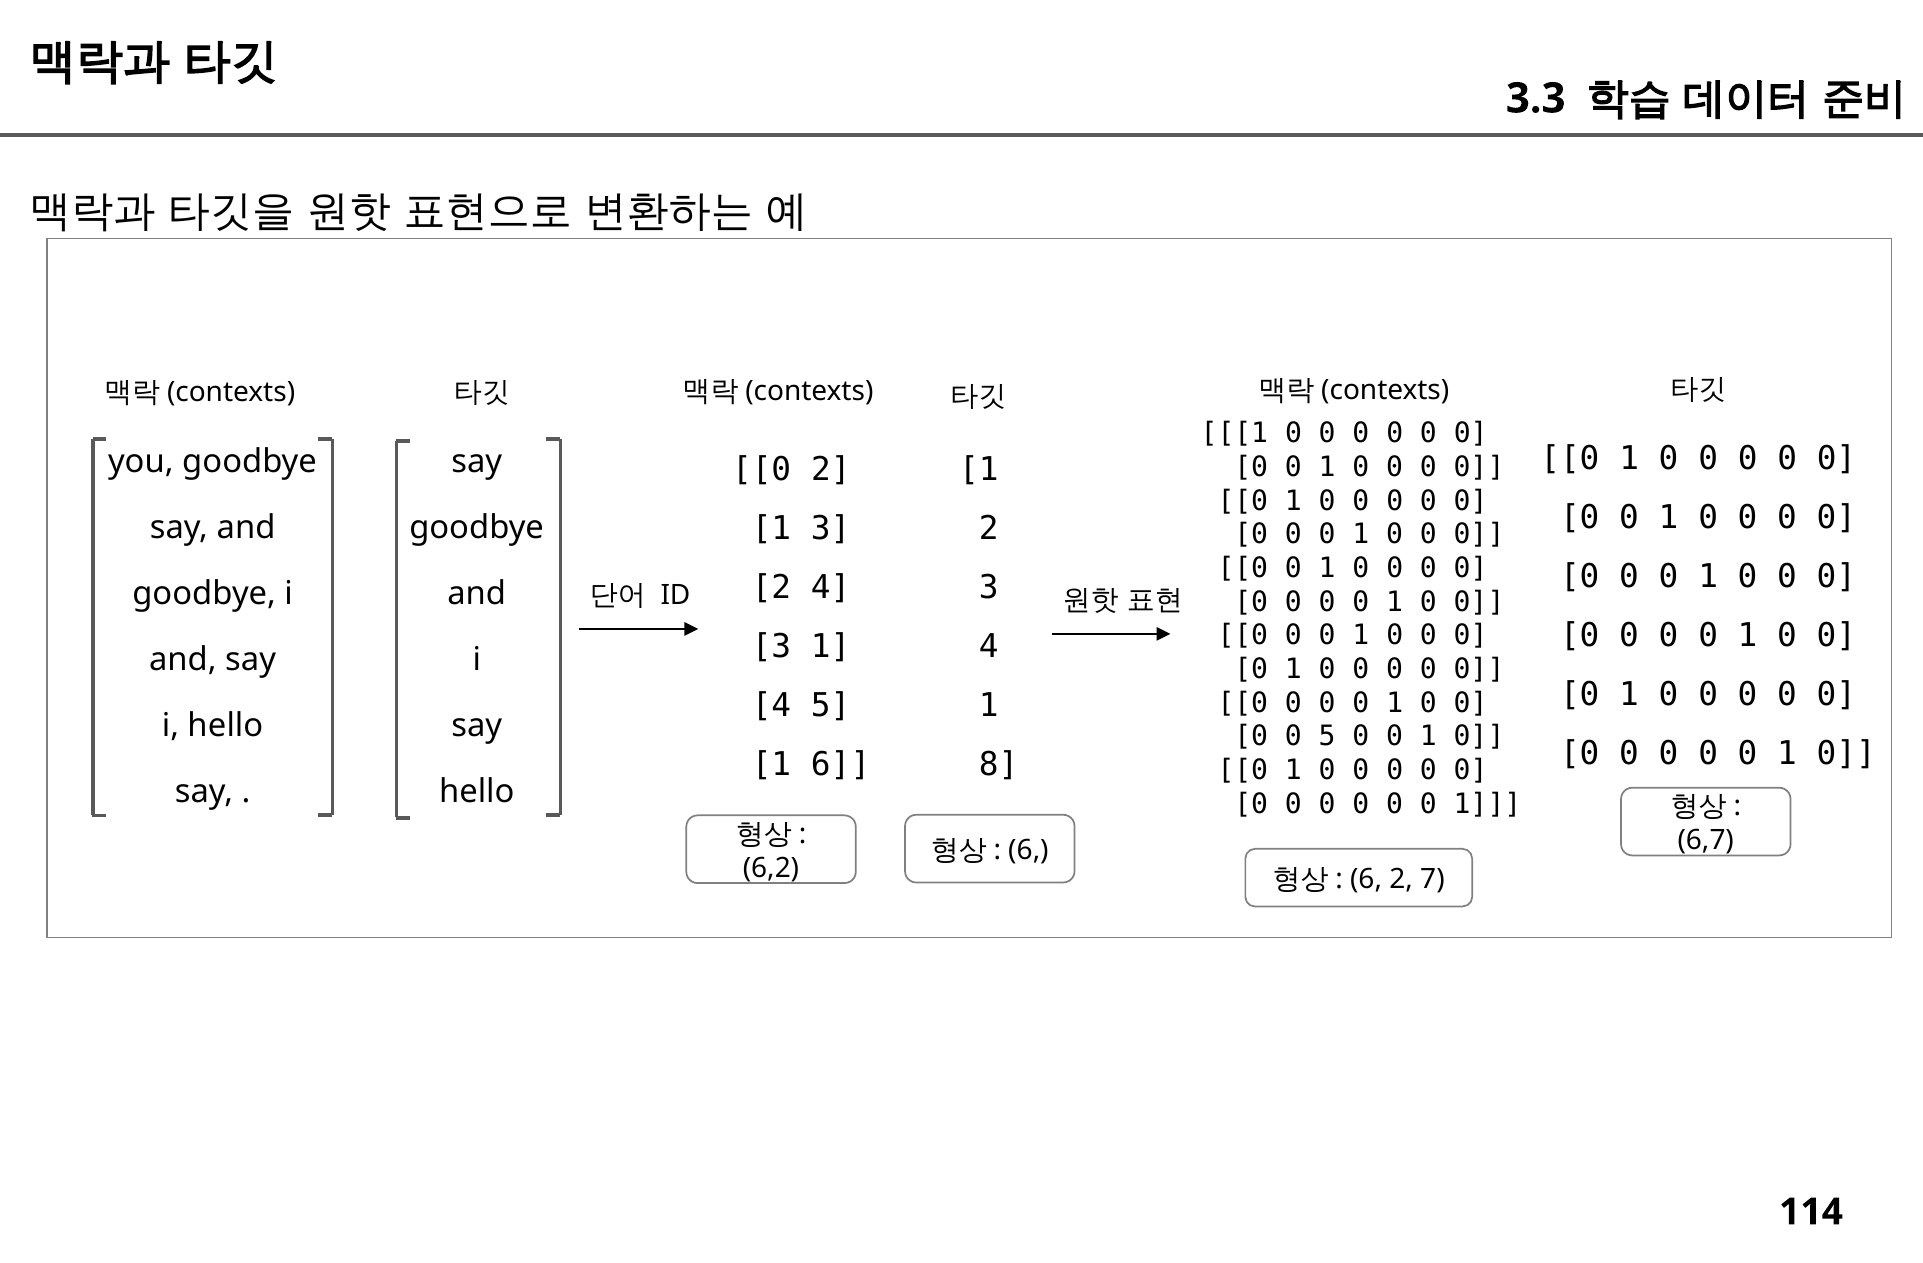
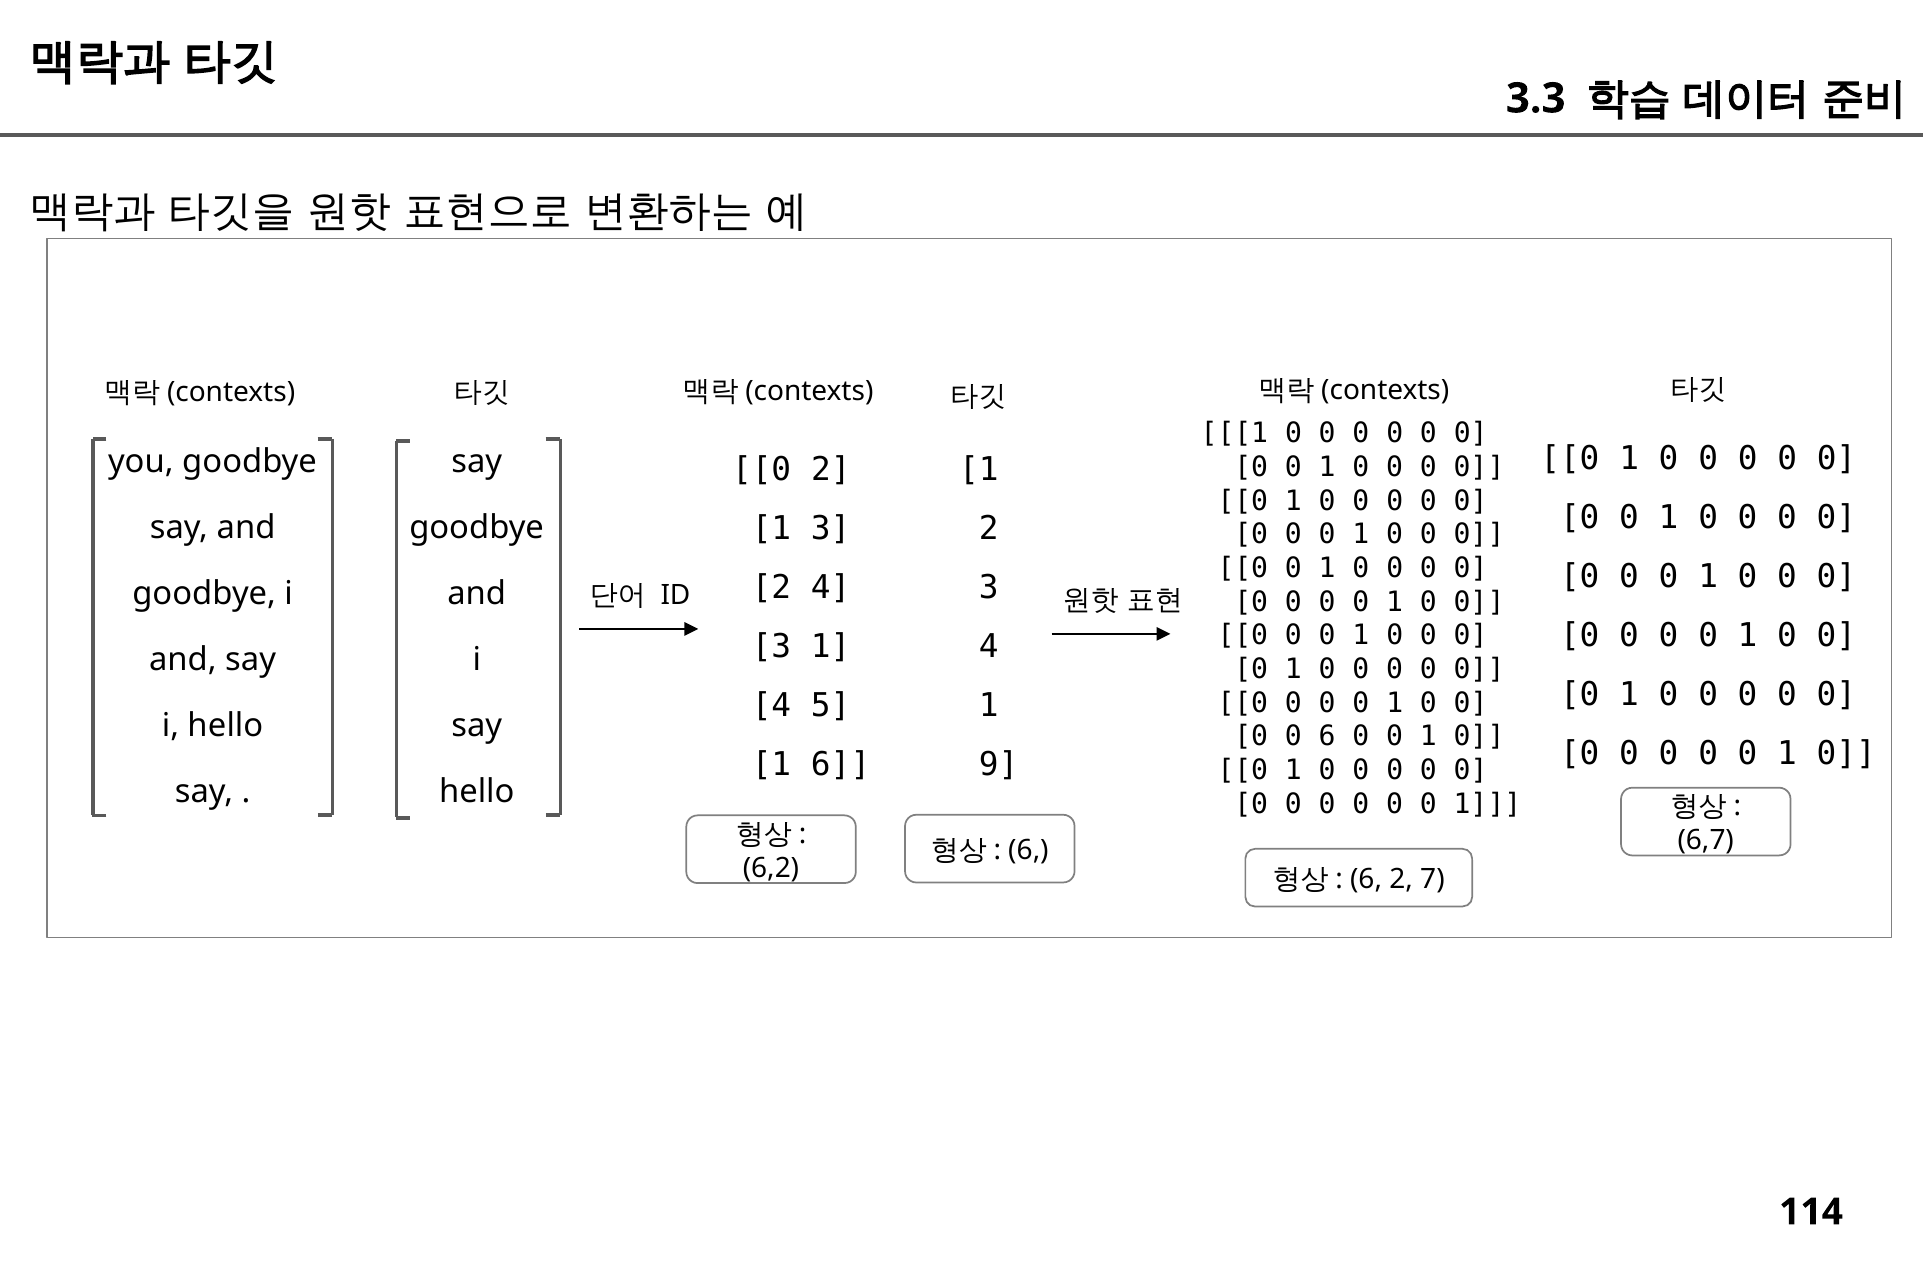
0 5: 5 -> 6 (1327, 737)
8: 8 -> 9 (999, 765)
